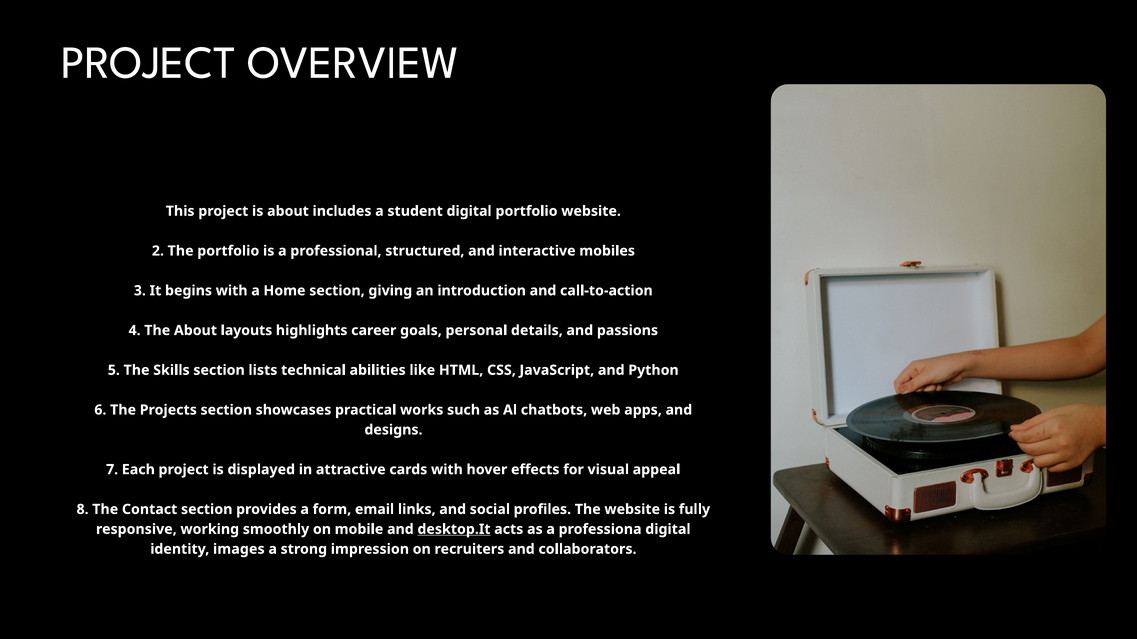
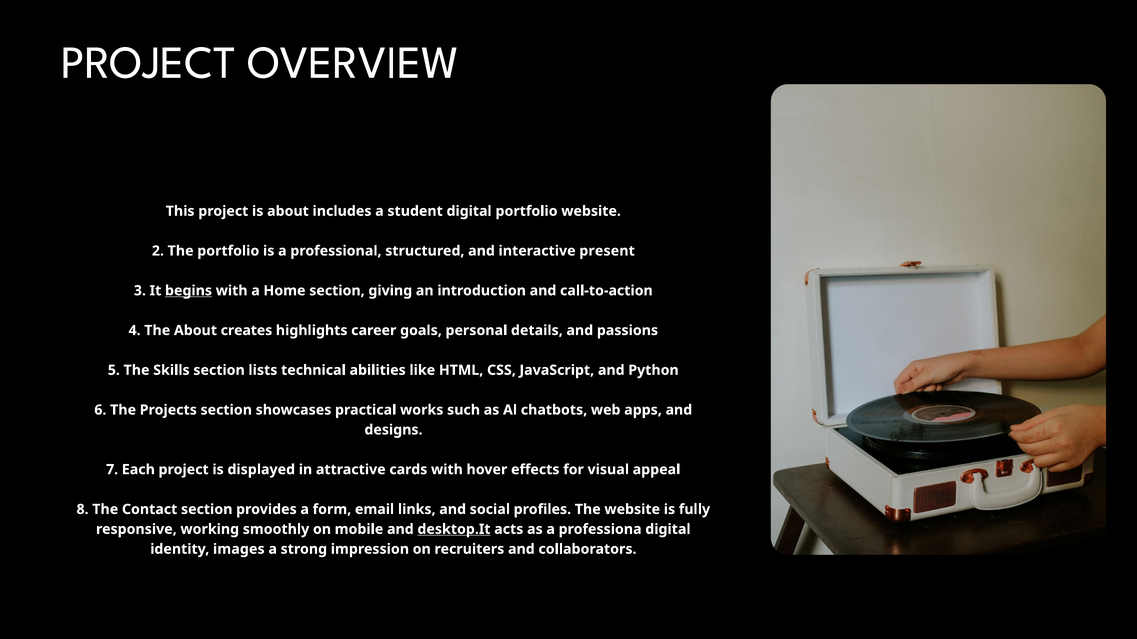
mobiles: mobiles -> present (607, 251)
begins underline: none -> present (189, 291)
layouts: layouts -> creates (246, 331)
